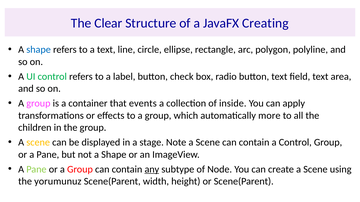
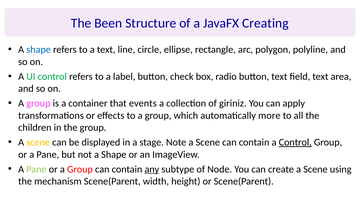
Clear: Clear -> Been (108, 23)
inside: inside -> giriniz (233, 104)
Control underline: none -> present (295, 143)
yorumunuz: yorumunuz -> mechanism (58, 182)
